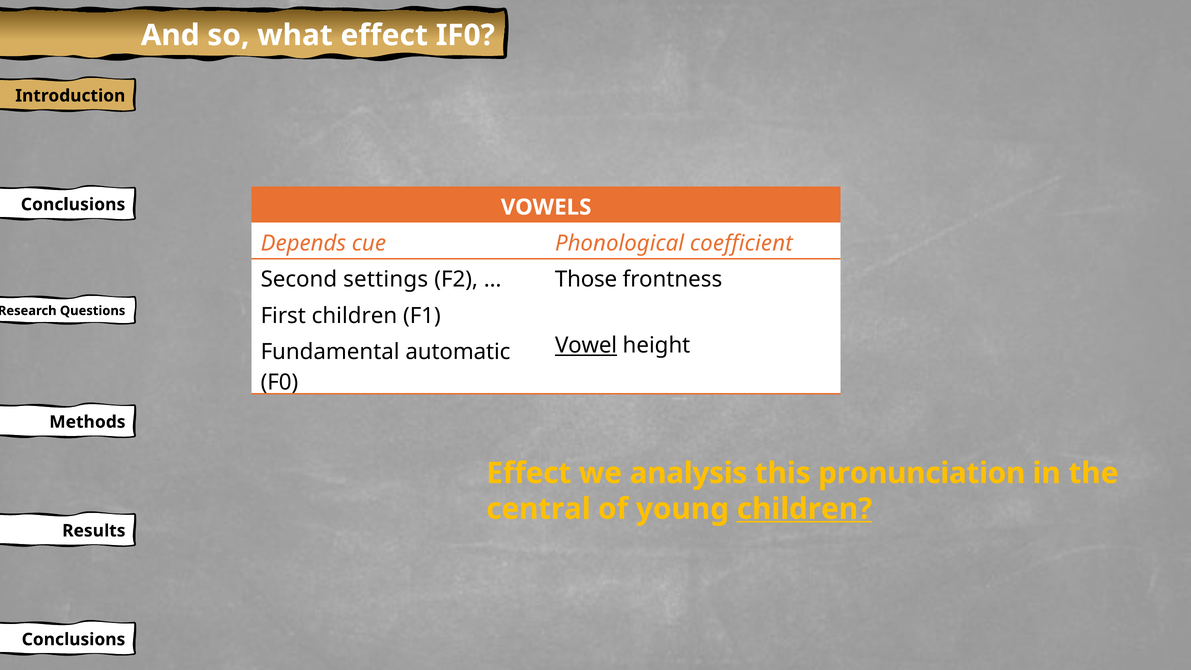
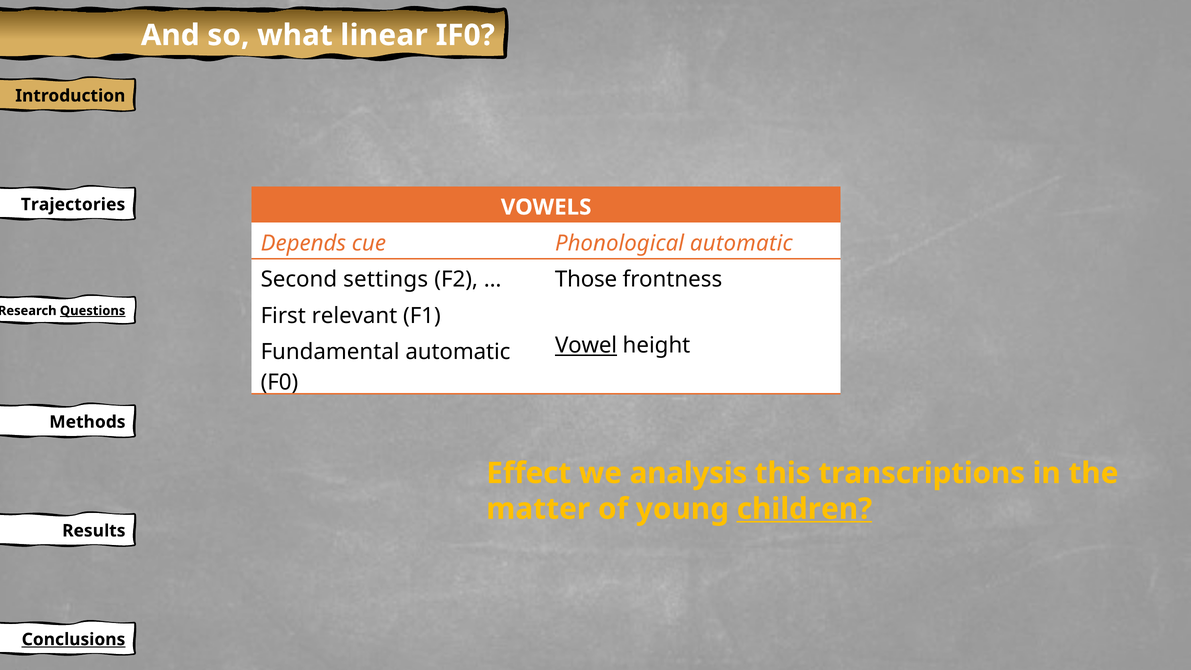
what effect: effect -> linear (384, 35)
Conclusions: Conclusions -> Trajectories (73, 204)
Phonological coefficient: coefficient -> automatic (741, 243)
Questions underline: none -> present (93, 311)
First children: children -> relevant (354, 316)
pronunciation: pronunciation -> transcriptions (922, 473)
central: central -> matter (538, 509)
Conclusions underline: none -> present (73, 639)
